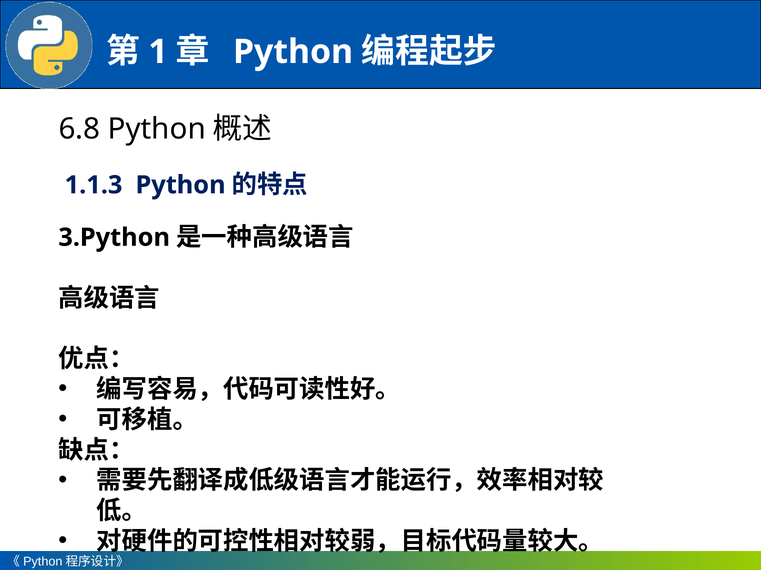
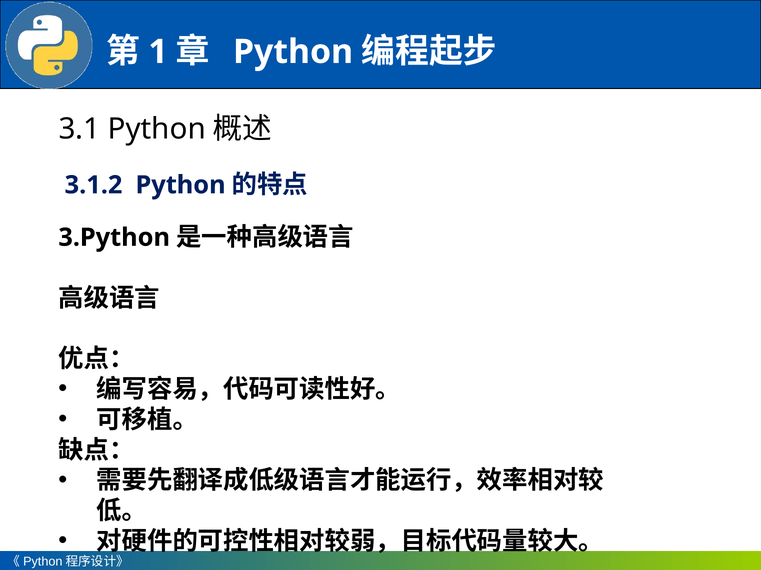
6.8: 6.8 -> 3.1 (79, 129)
1.1.3: 1.1.3 -> 3.1.2 (94, 185)
